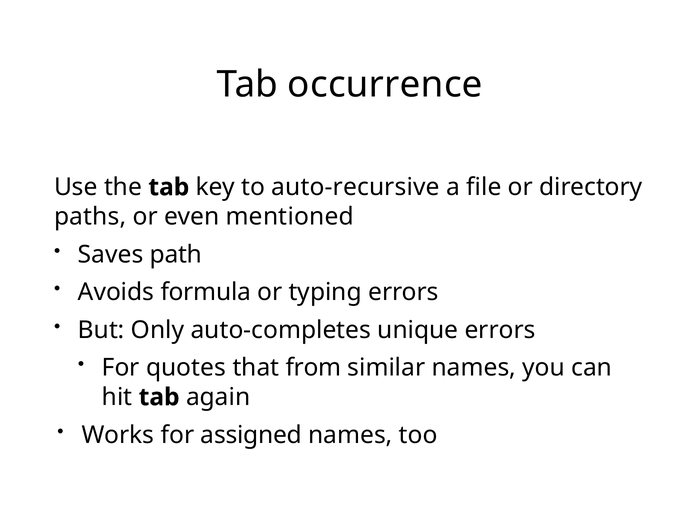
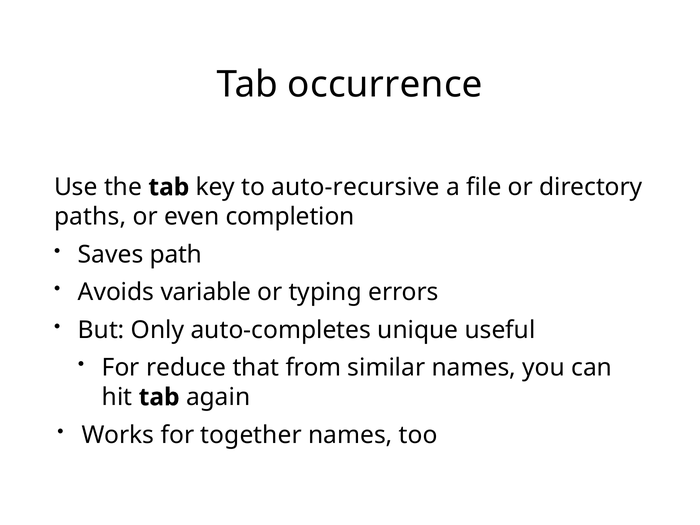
mentioned: mentioned -> completion (290, 217)
formula: formula -> variable (206, 292)
unique errors: errors -> useful (500, 330)
quotes: quotes -> reduce (186, 368)
assigned: assigned -> together (251, 435)
